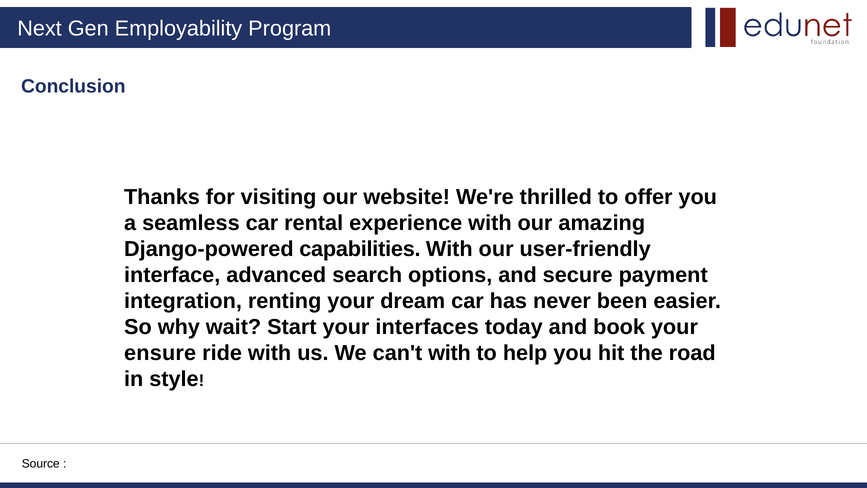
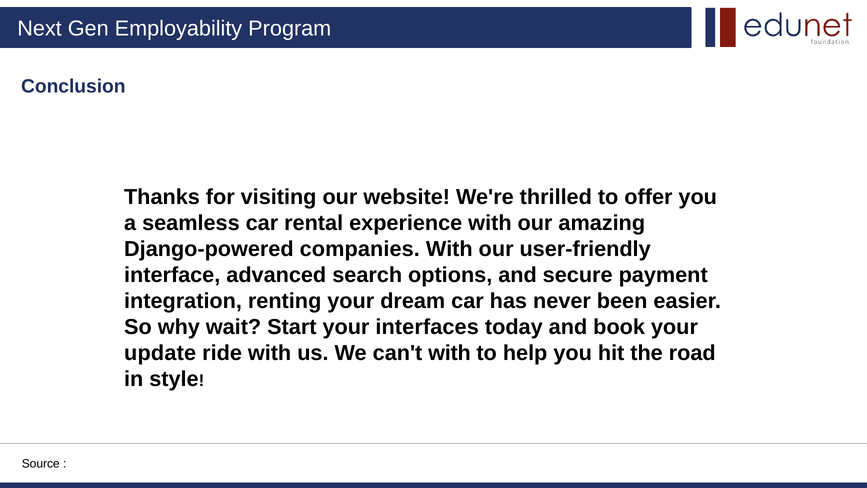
capabilities: capabilities -> companies (360, 249)
ensure: ensure -> update (160, 353)
